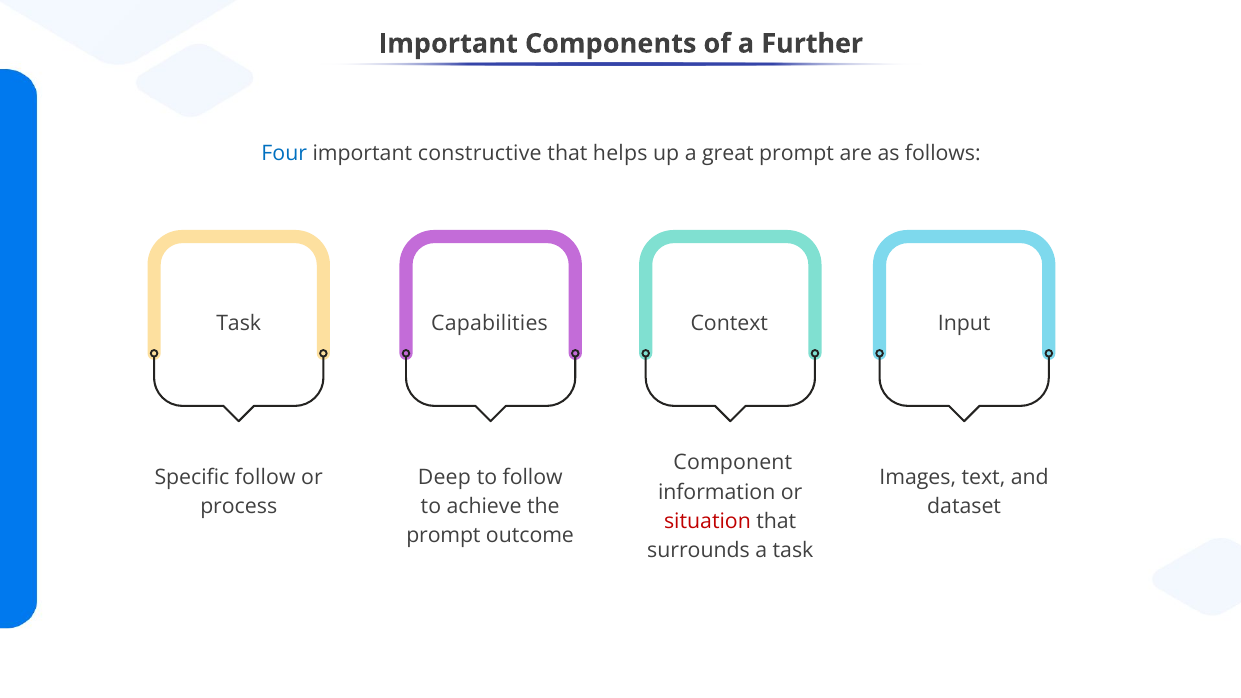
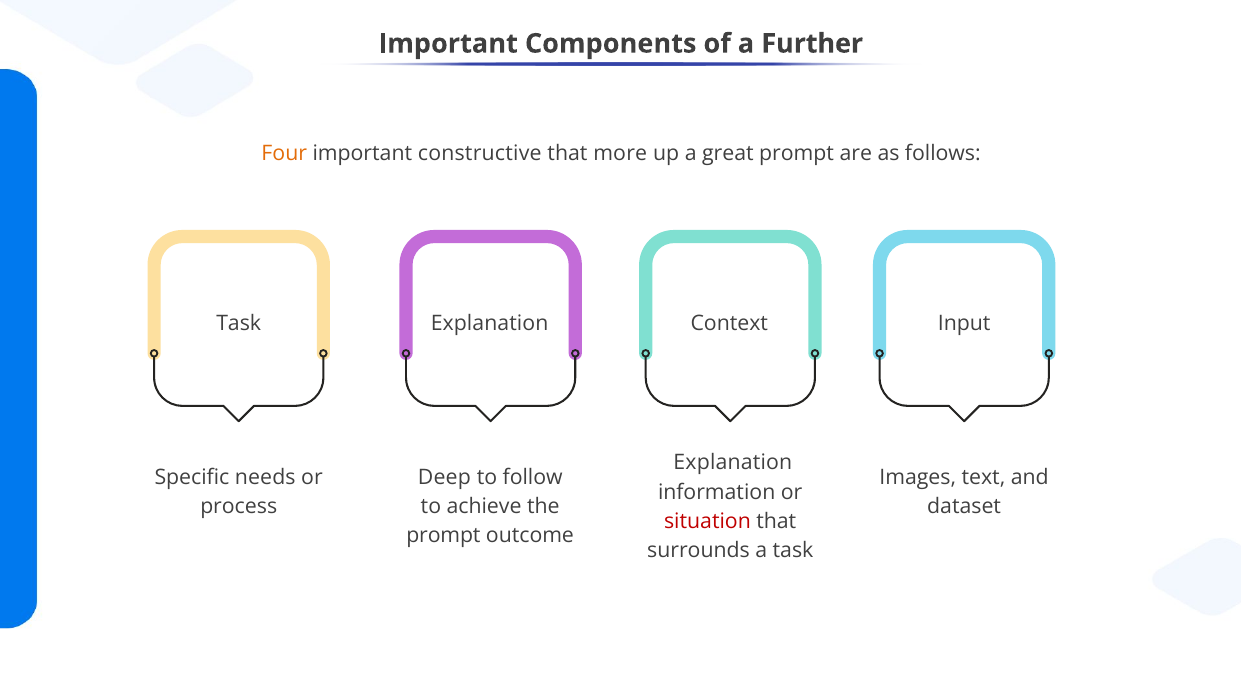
Four colour: blue -> orange (284, 153)
helps: helps -> more (620, 153)
Task Capabilities: Capabilities -> Explanation (490, 323)
Component: Component -> Explanation (733, 463)
Specific follow: follow -> needs (265, 477)
